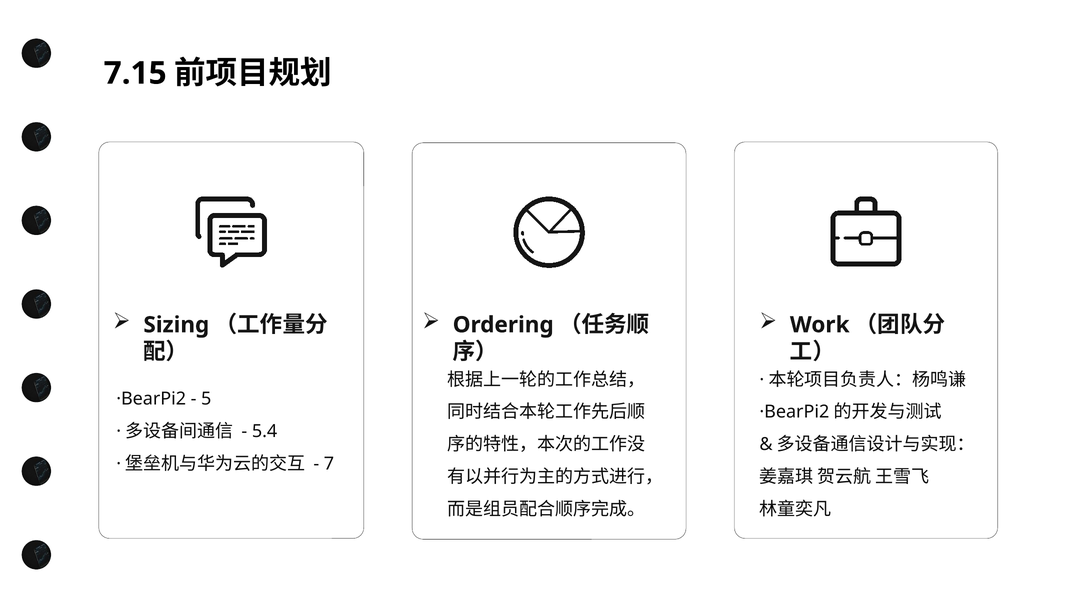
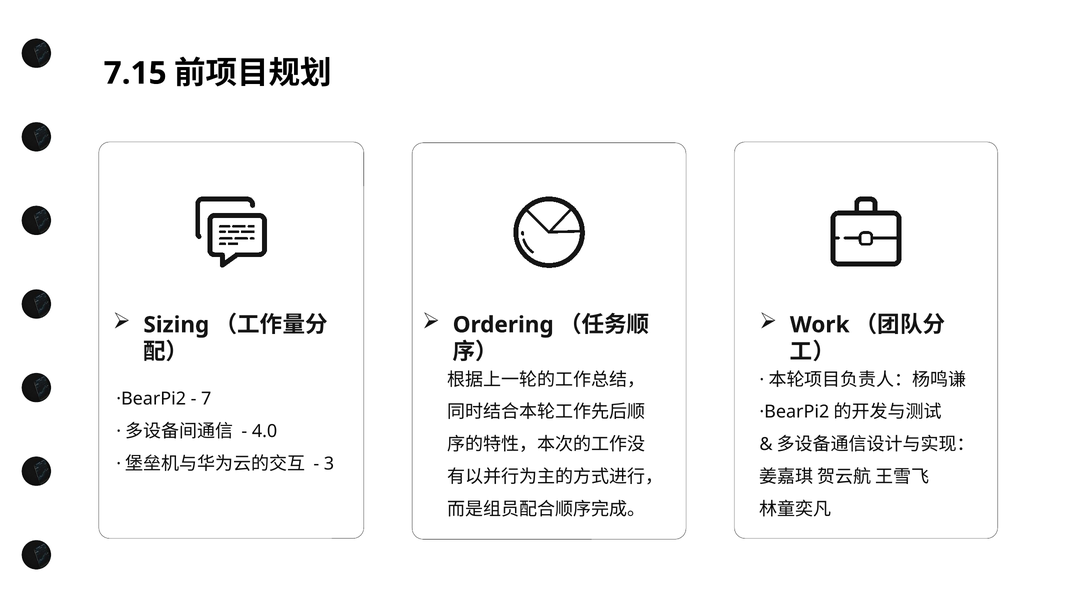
5: 5 -> 7 (206, 399)
5.4: 5.4 -> 4.0 (265, 432)
7: 7 -> 3 (329, 464)
